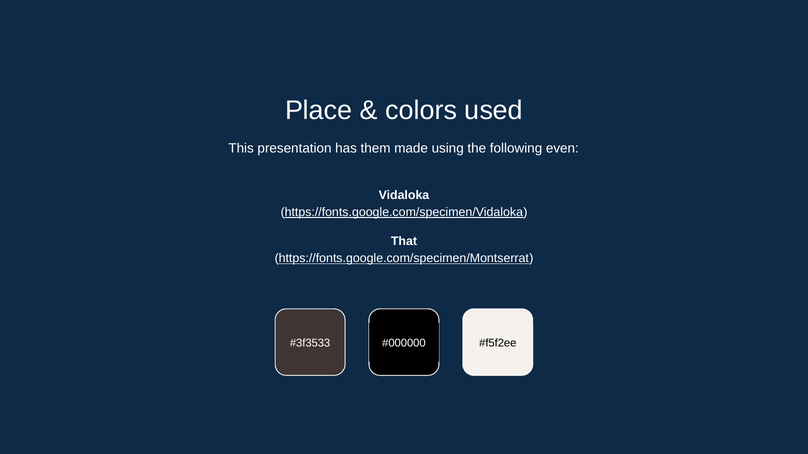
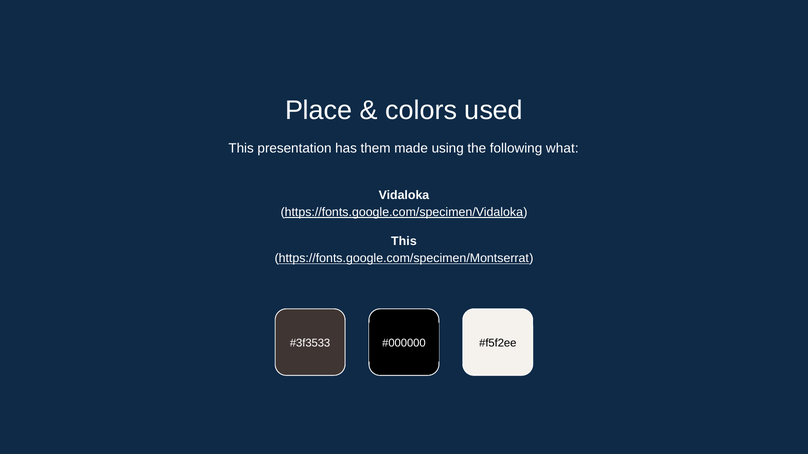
even: even -> what (562, 148)
That: That -> This (404, 242)
